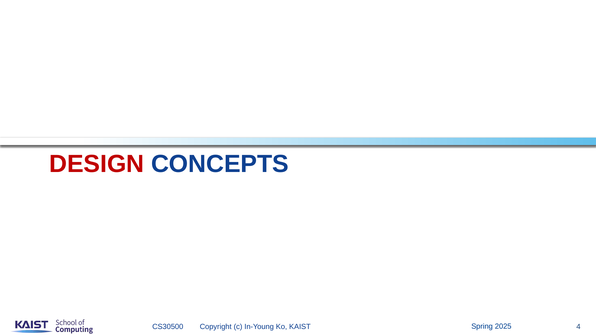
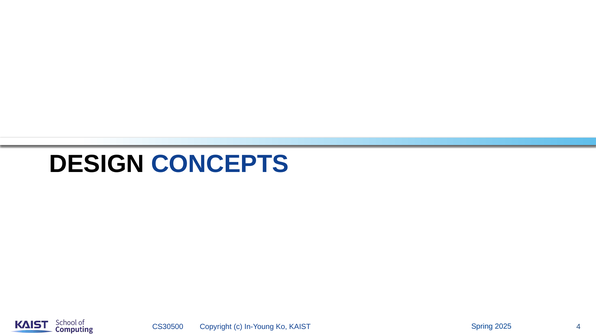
DESIGN colour: red -> black (97, 164)
